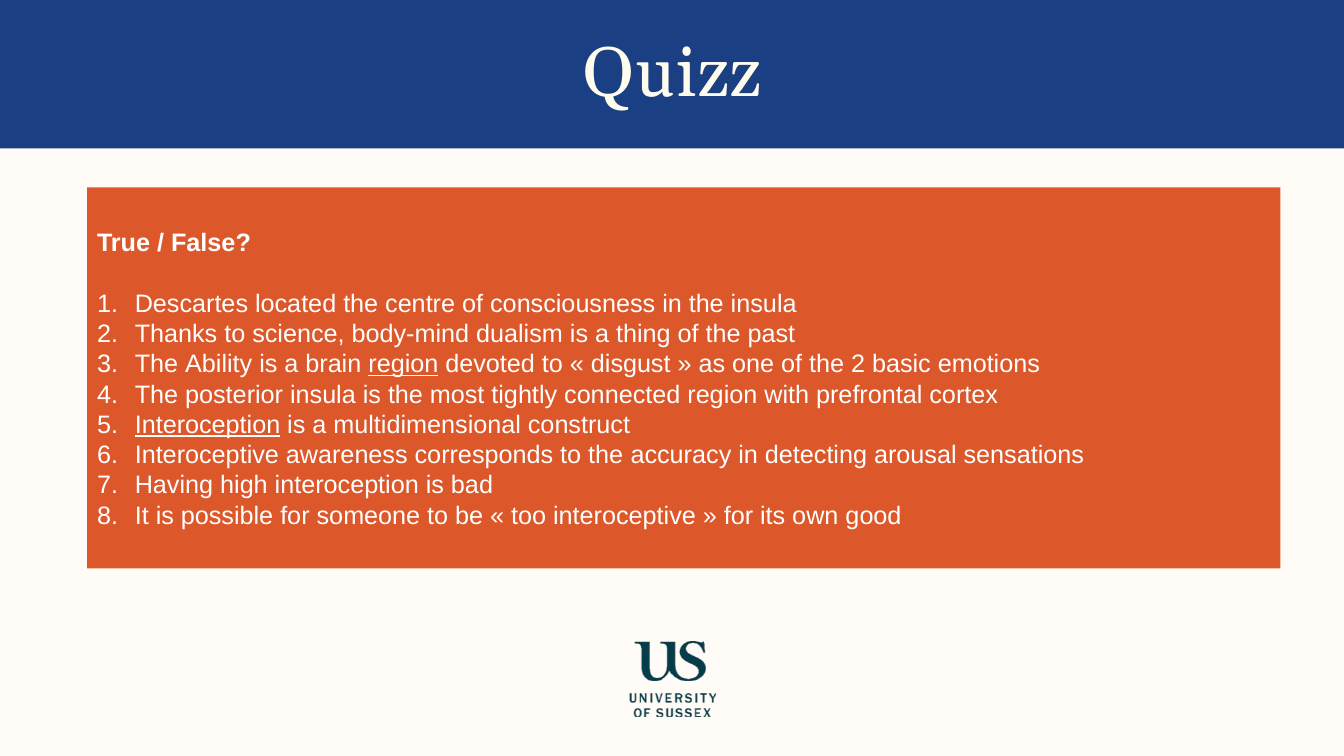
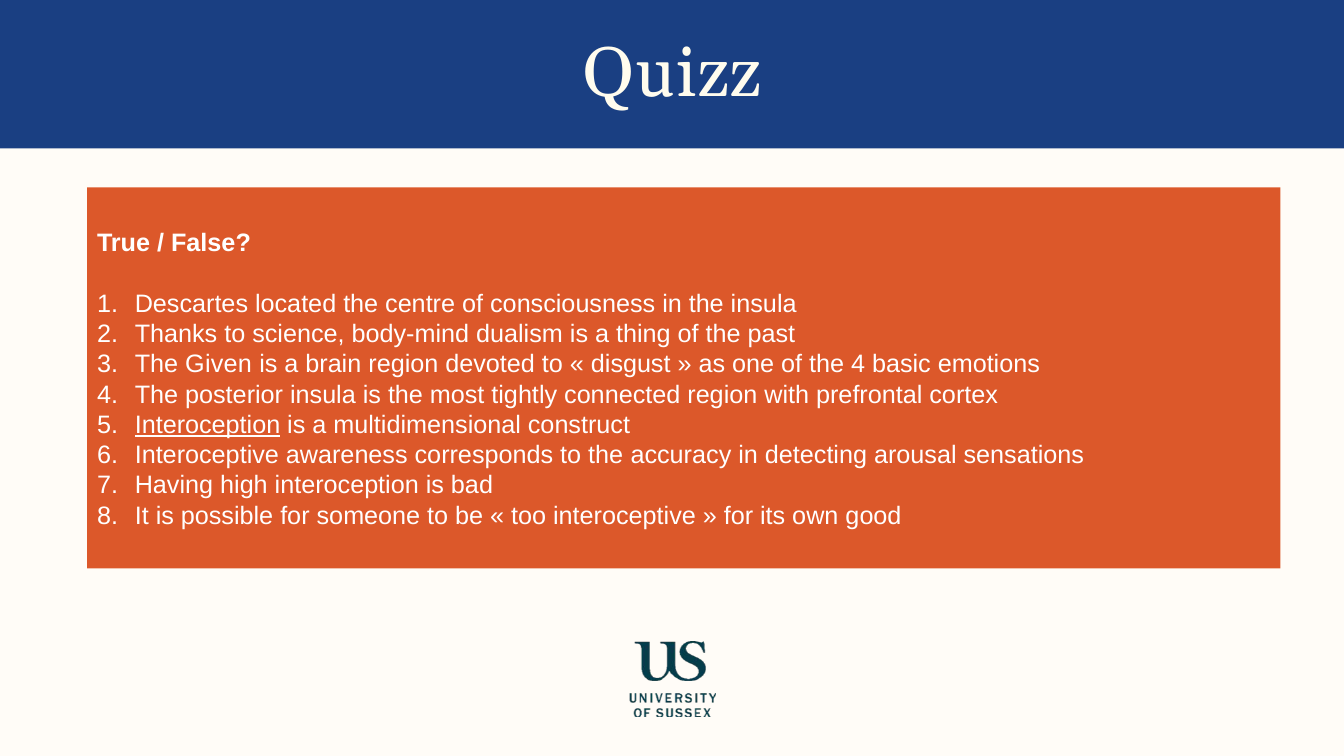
Ability: Ability -> Given (219, 365)
region underline: present -> none (403, 365)
the 2: 2 -> 4 (858, 365)
